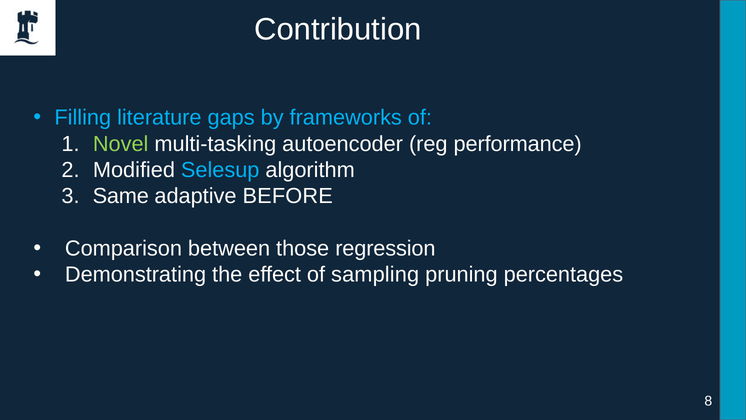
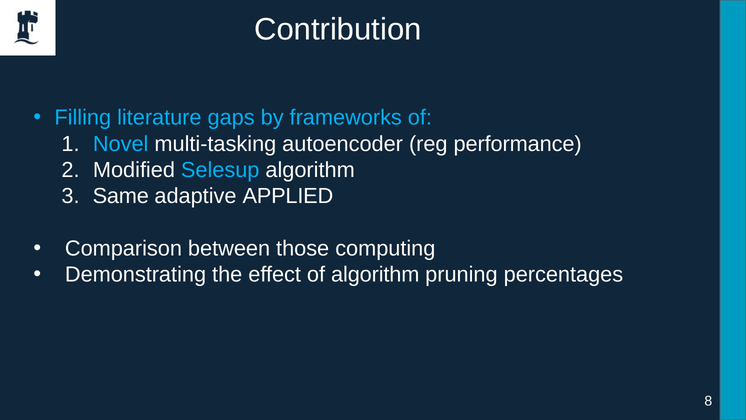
Novel colour: light green -> light blue (121, 144)
BEFORE: BEFORE -> APPLIED (288, 196)
regression: regression -> computing (385, 248)
of sampling: sampling -> algorithm (375, 274)
